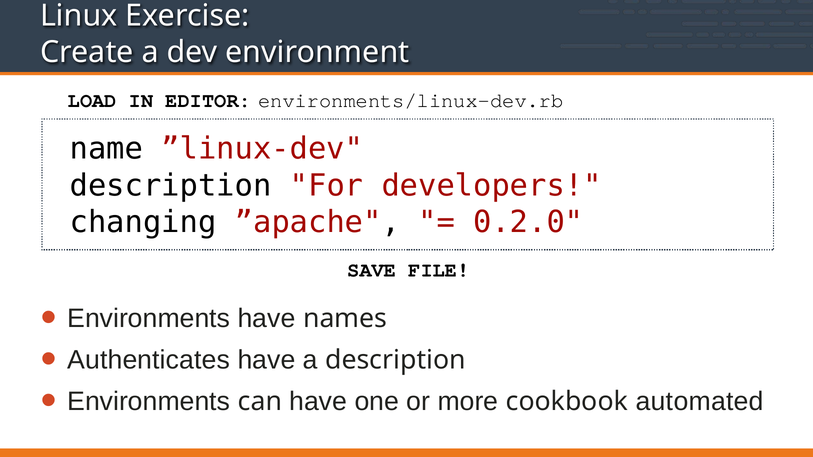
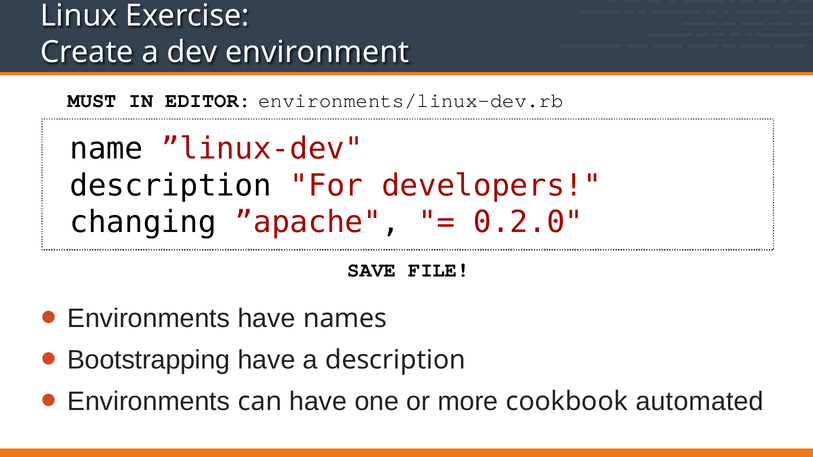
LOAD: LOAD -> MUST (92, 100)
Authenticates: Authenticates -> Bootstrapping (149, 360)
